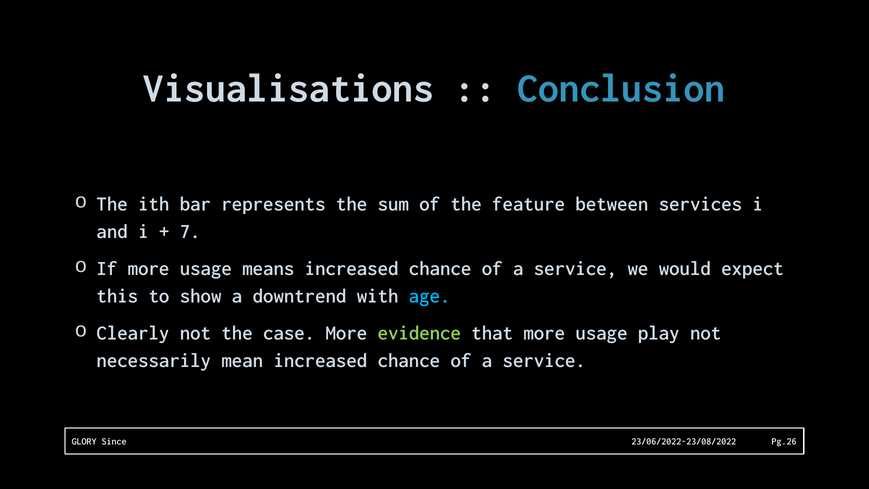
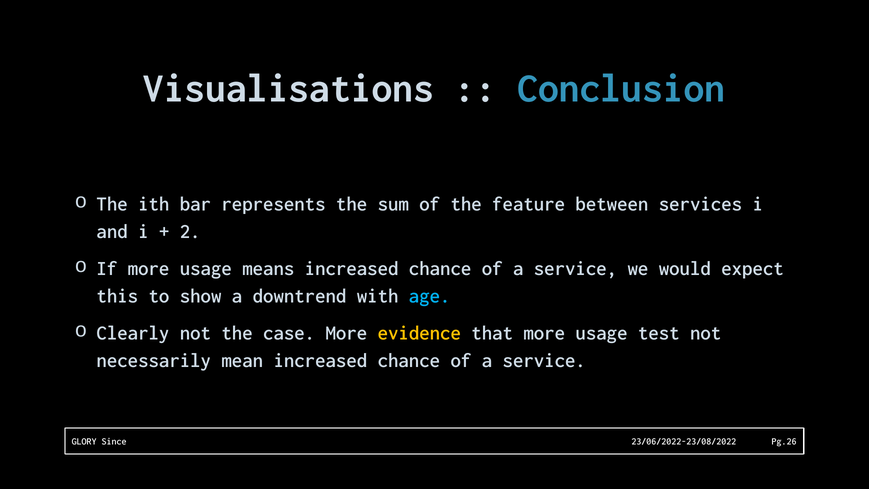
7: 7 -> 2 (190, 231)
evidence colour: light green -> yellow (419, 333)
play: play -> test (659, 333)
